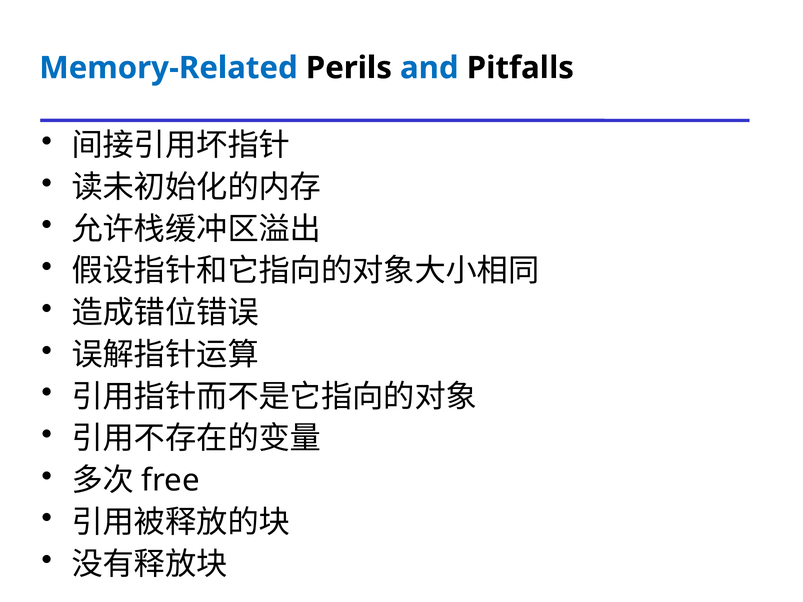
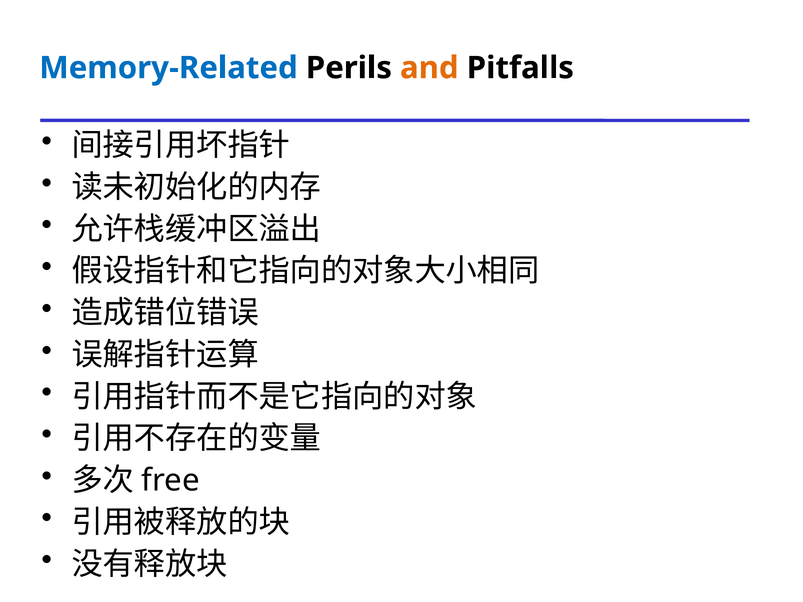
and colour: blue -> orange (429, 68)
